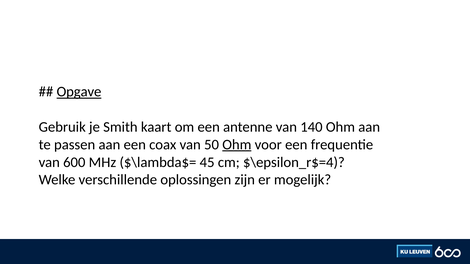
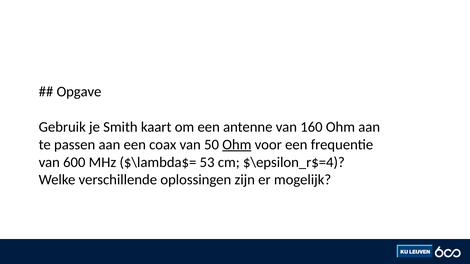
Opgave underline: present -> none (79, 92)
140: 140 -> 160 (311, 127)
45: 45 -> 53 (207, 162)
